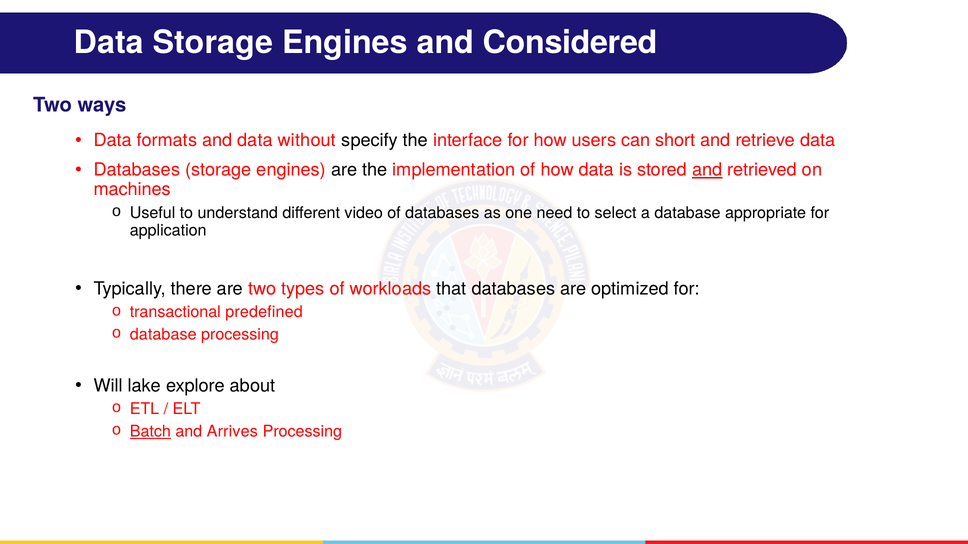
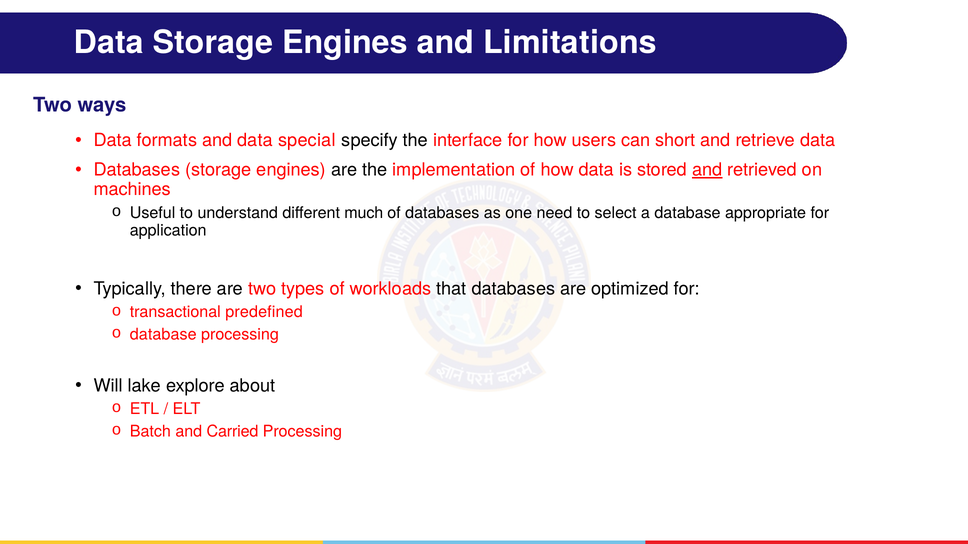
Considered: Considered -> Limitations (570, 43)
without: without -> special (307, 140)
video: video -> much (364, 213)
Batch underline: present -> none (150, 432)
Arrives: Arrives -> Carried (232, 432)
